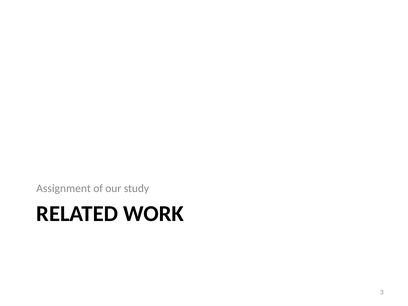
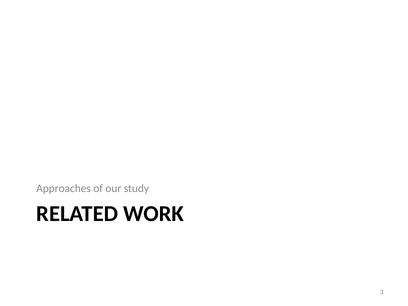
Assignment: Assignment -> Approaches (64, 189)
